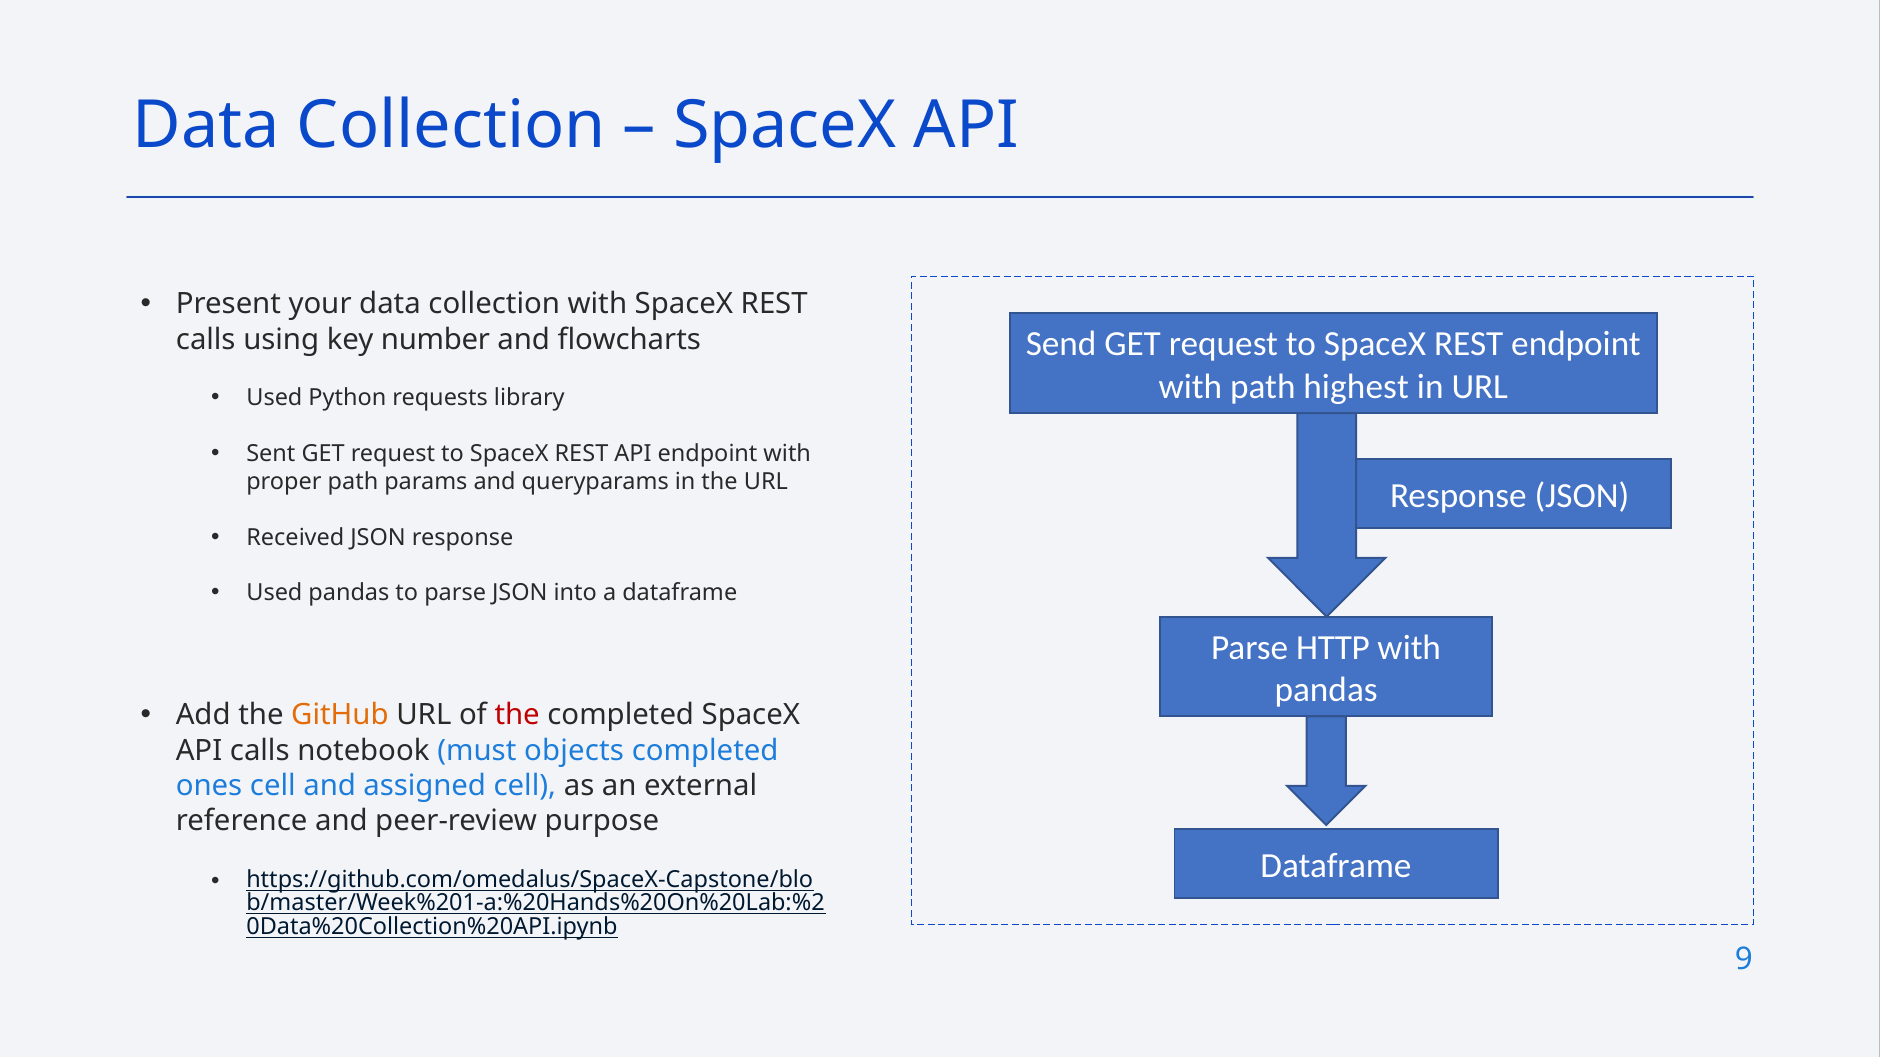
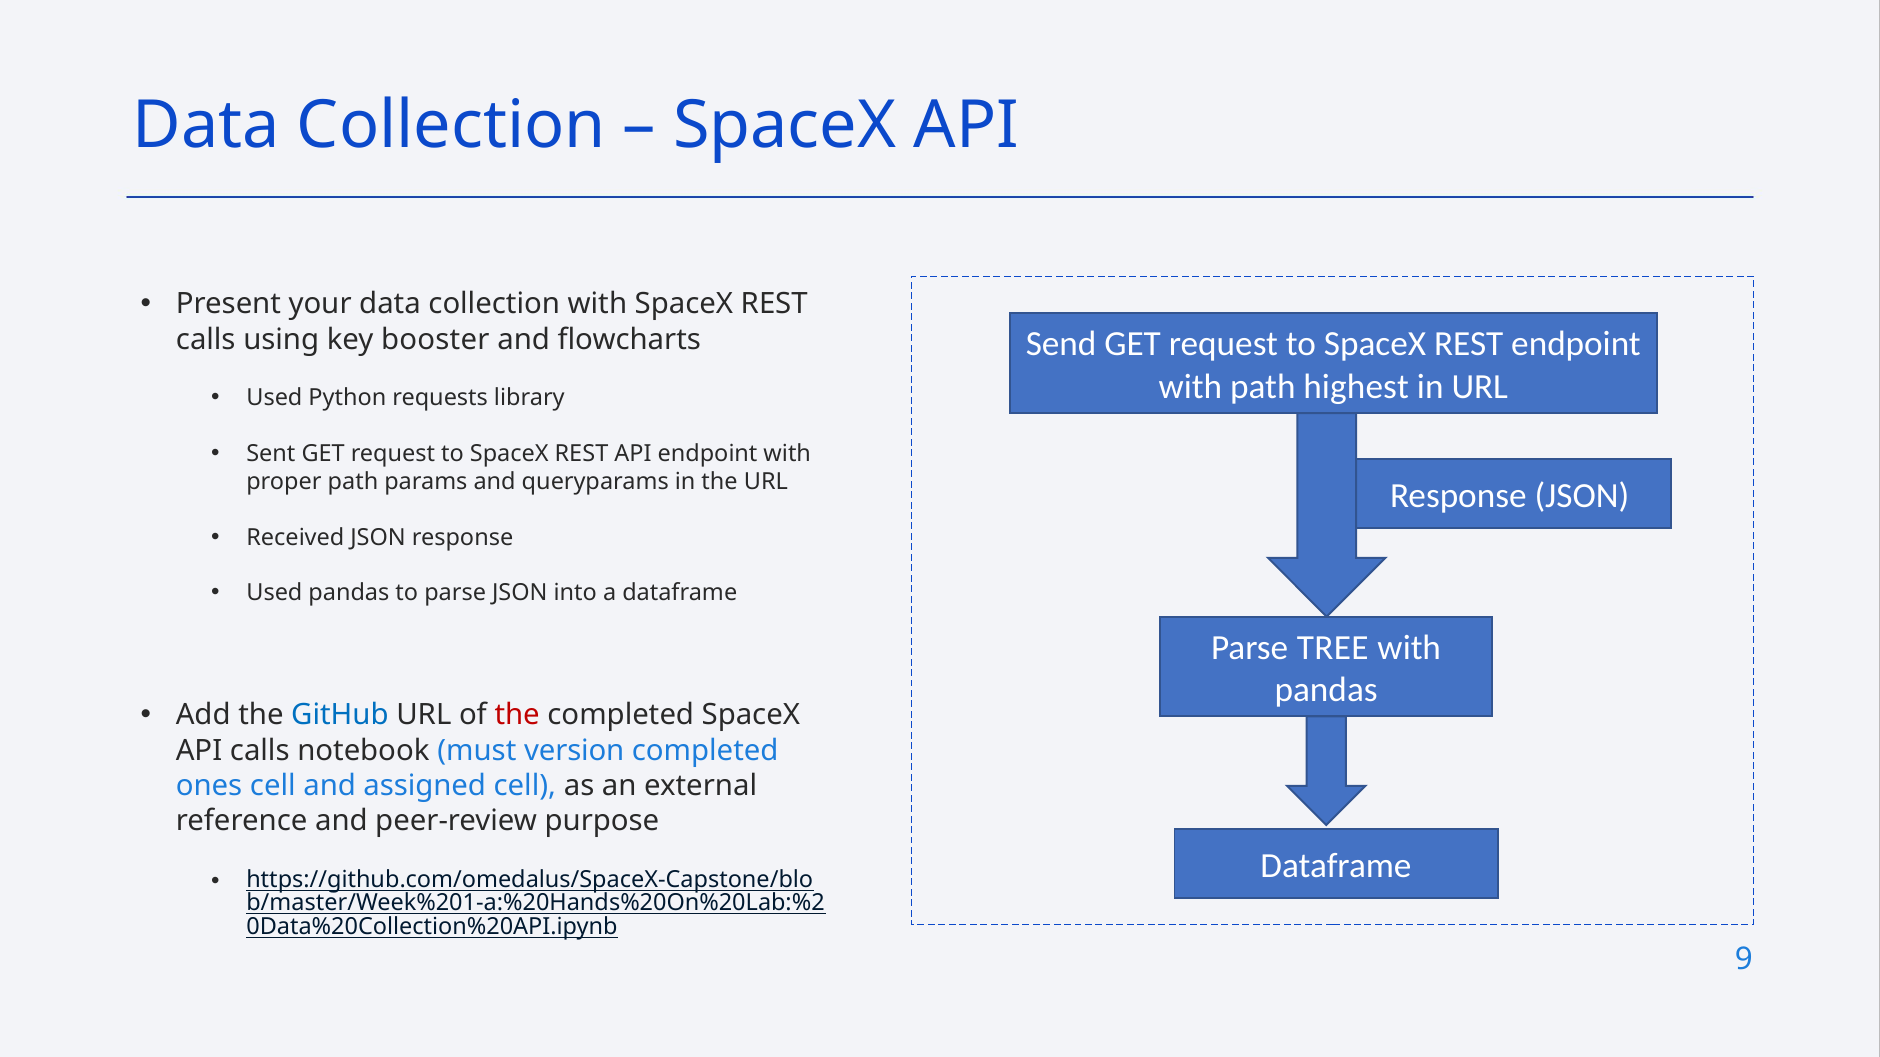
number: number -> booster (435, 340)
HTTP: HTTP -> TREE (1333, 648)
GitHub colour: orange -> blue (340, 716)
objects: objects -> version (574, 751)
